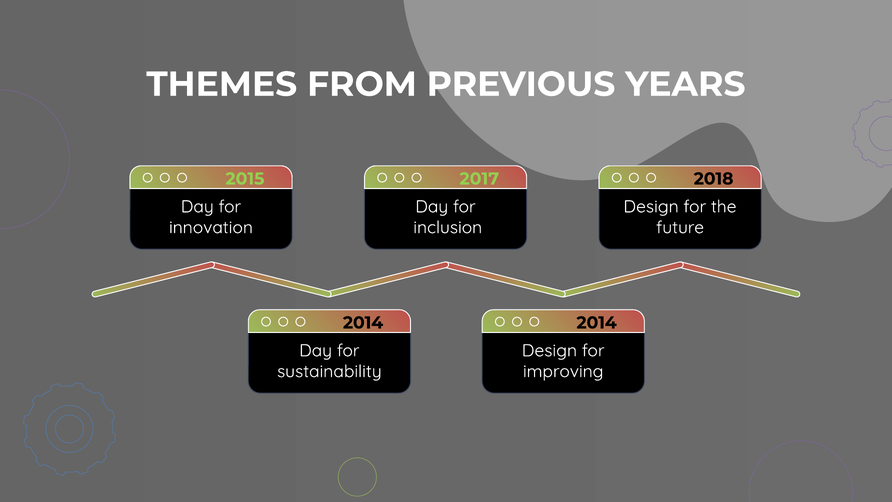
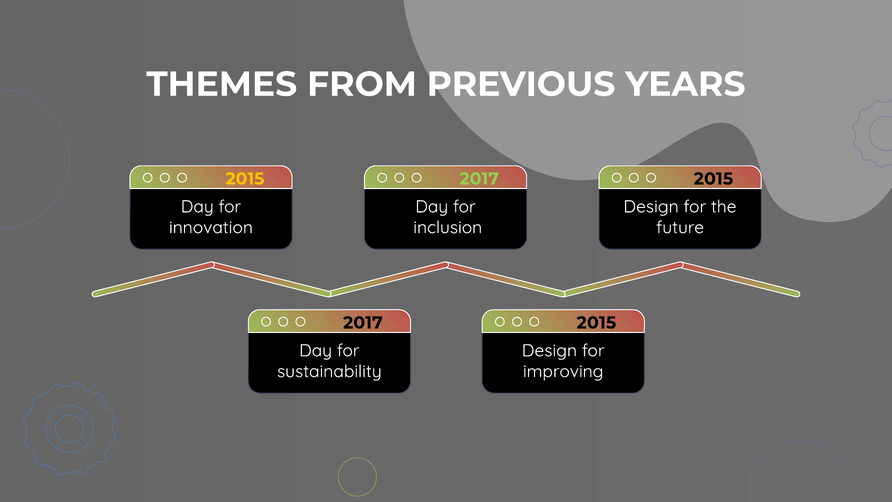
2015 colour: light green -> yellow (245, 179)
2018: 2018 -> 2015 (713, 179)
2014: 2014 -> 2017 (363, 323)
2014: 2014 -> 2015 (596, 323)
